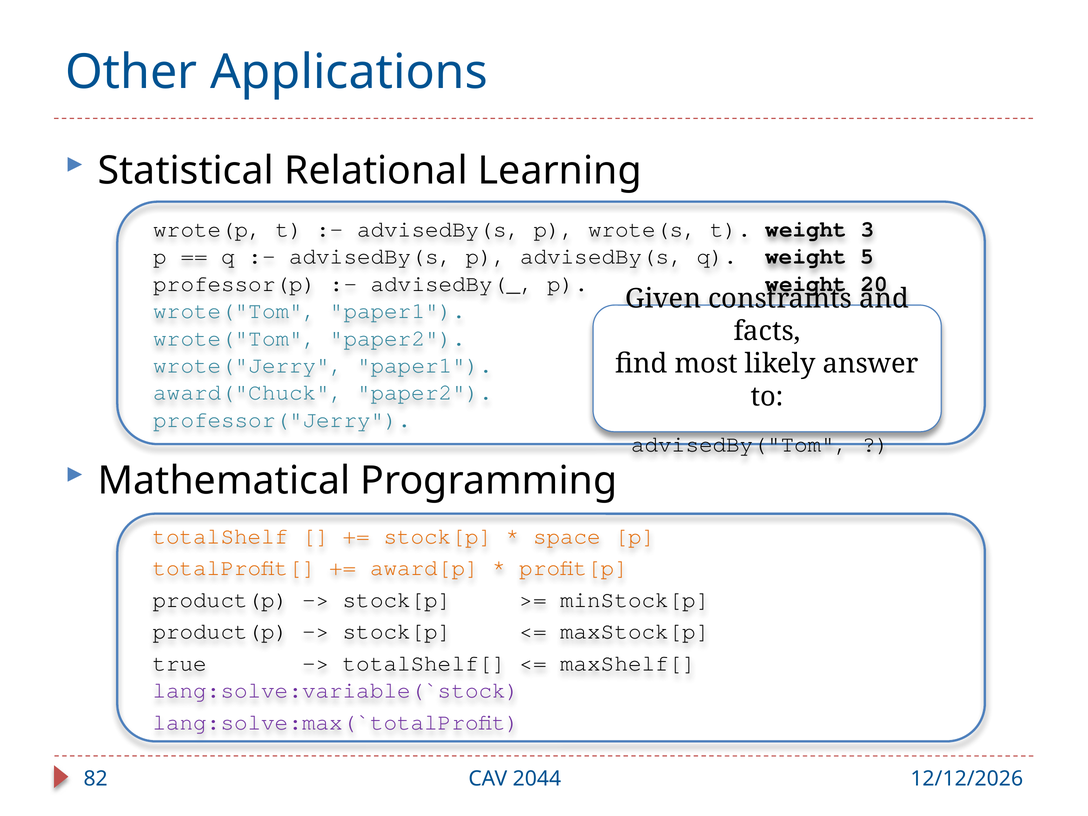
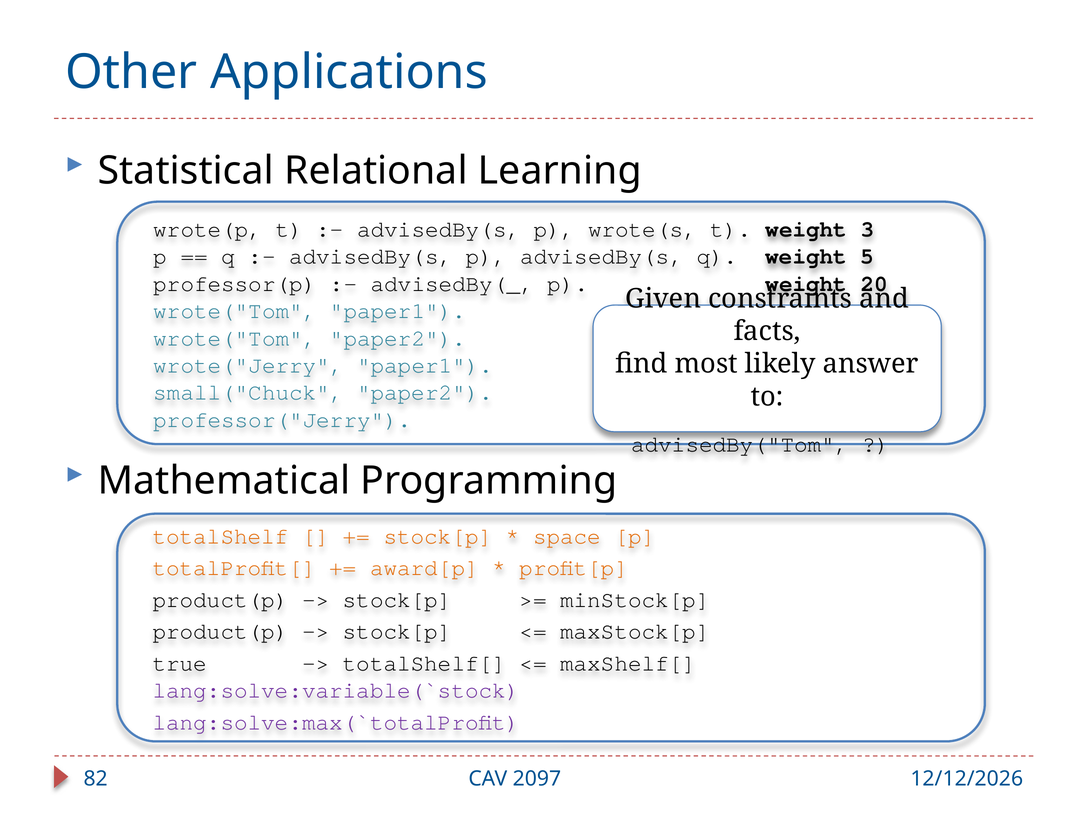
award("Chuck: award("Chuck -> small("Chuck (248, 392)
2044: 2044 -> 2097 (537, 779)
